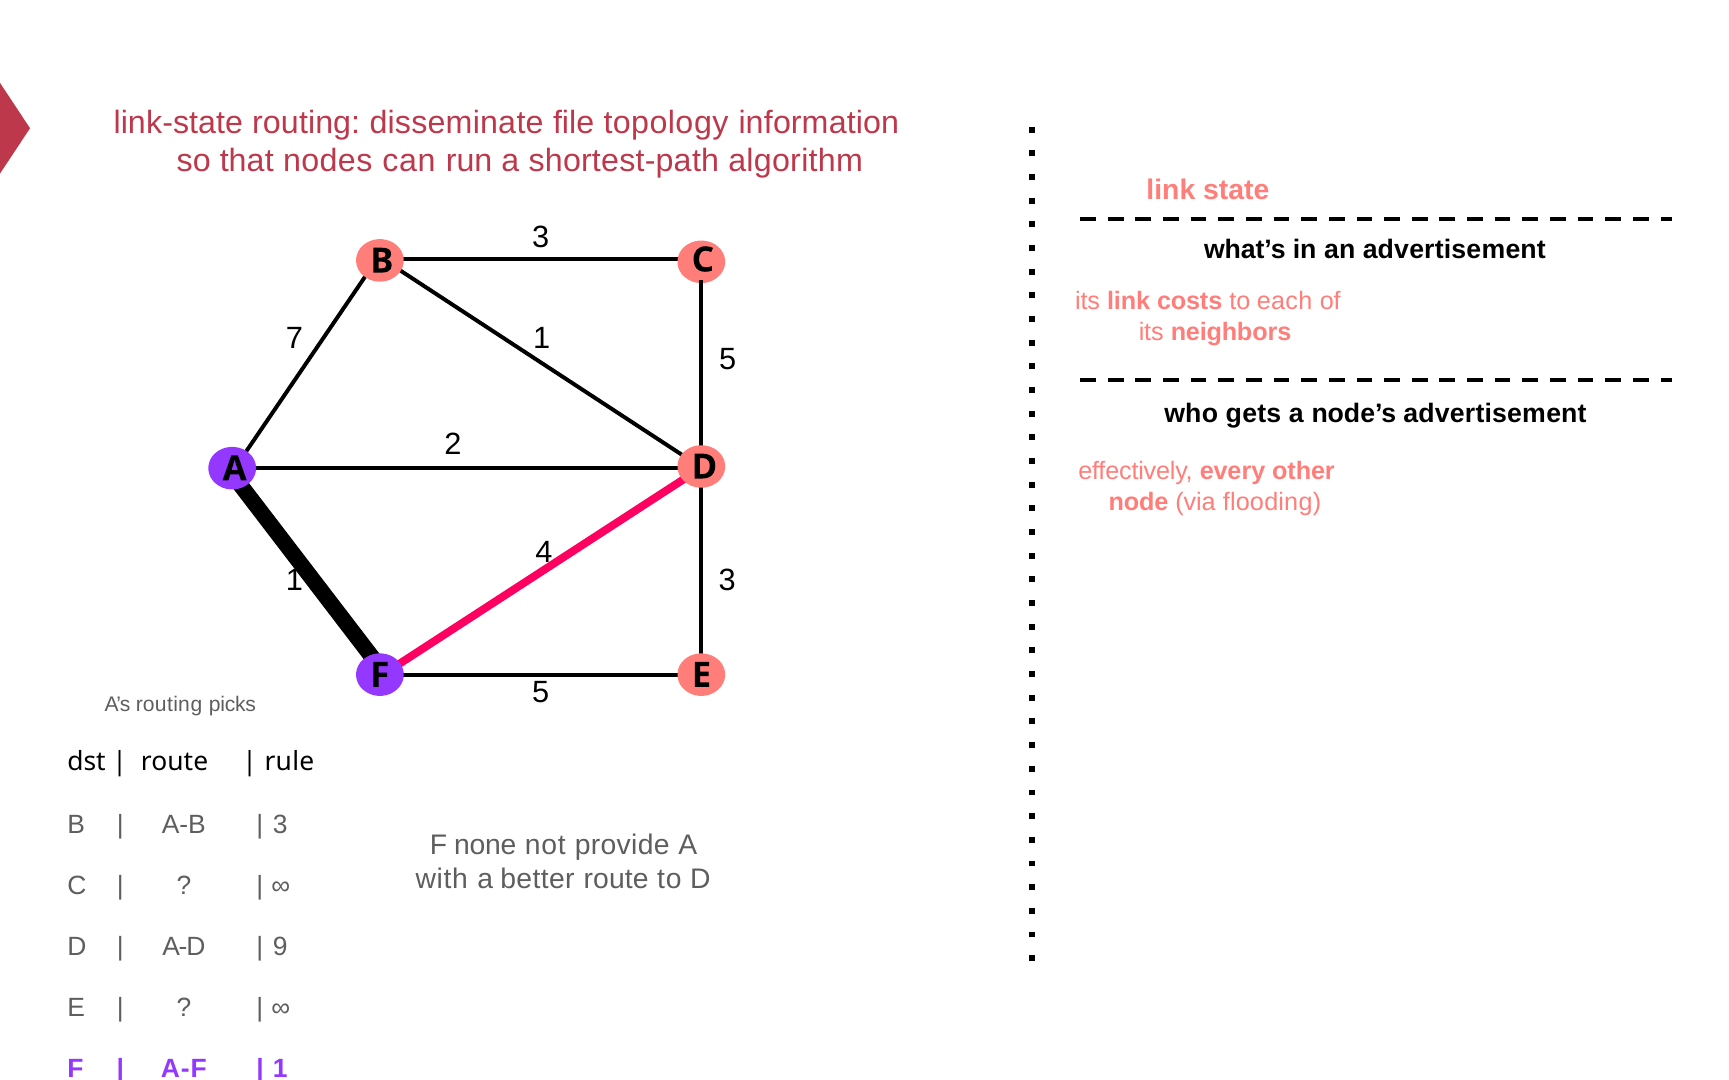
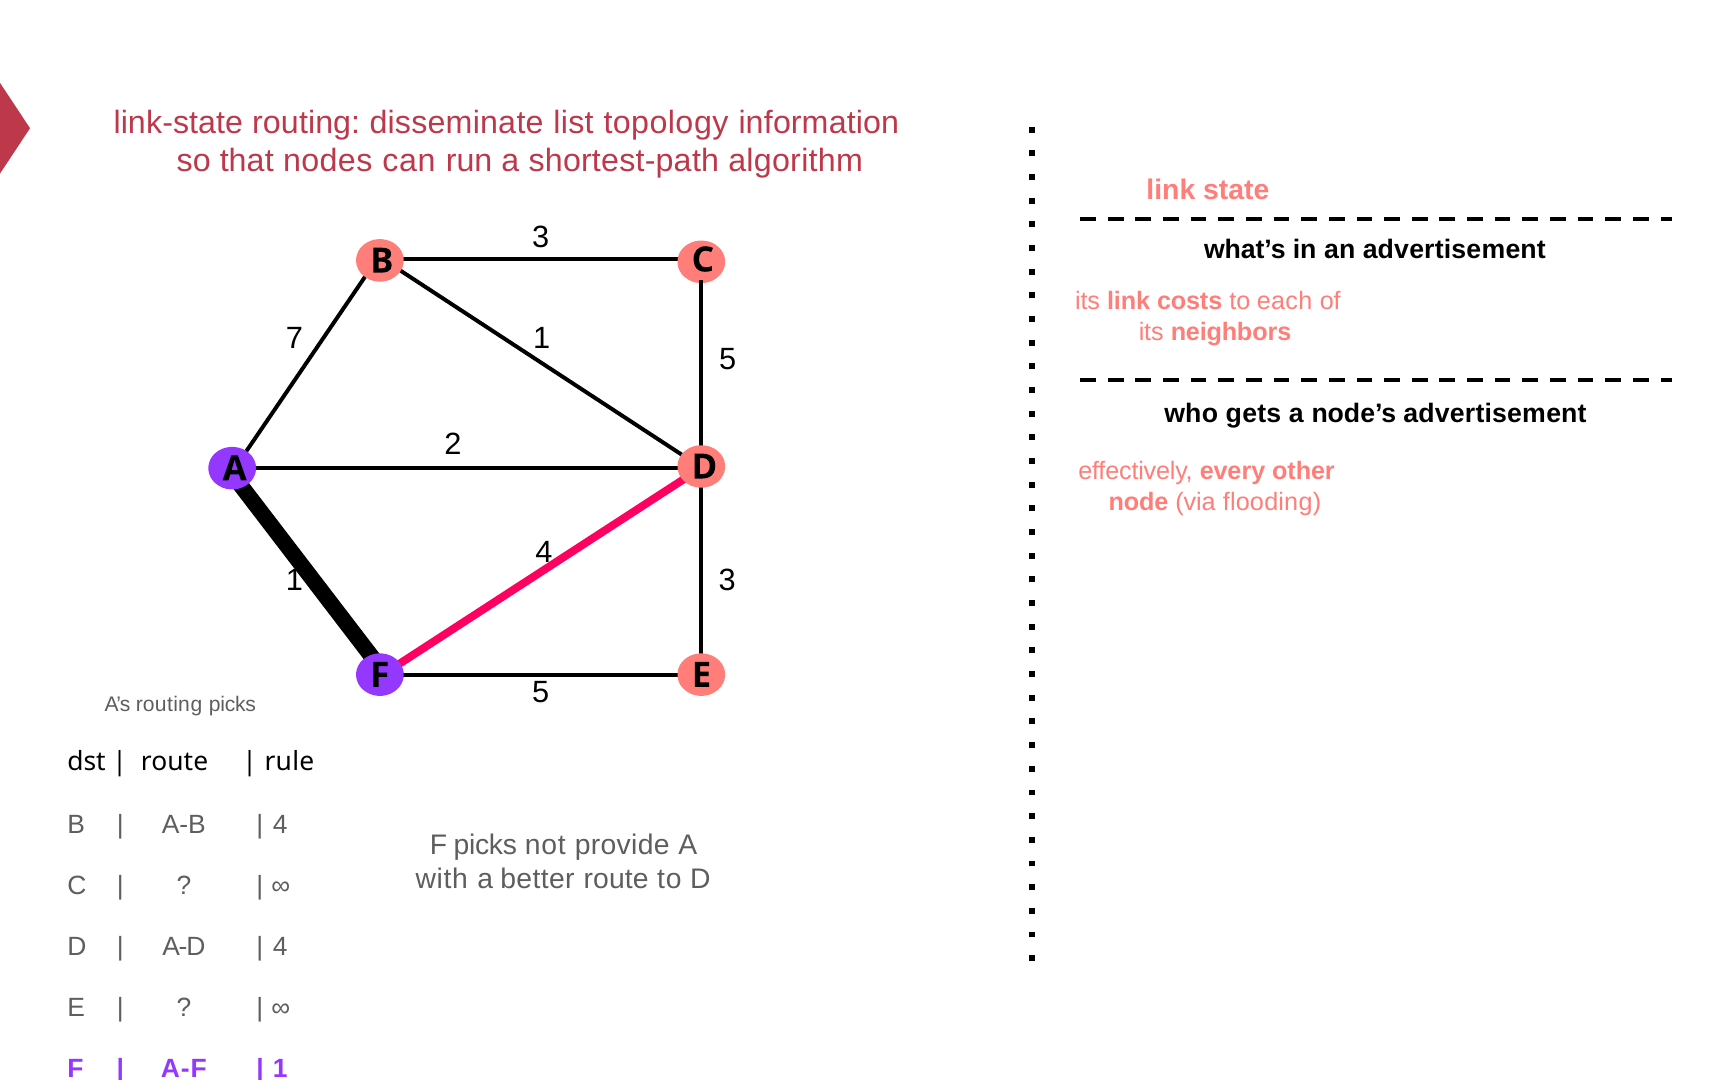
file: file -> list (573, 123)
3: 3 -> 4 (280, 825)
F none: none -> picks (485, 846)
9: 9 -> 4 (280, 947)
